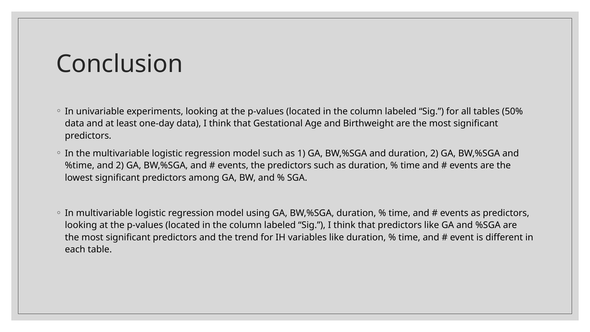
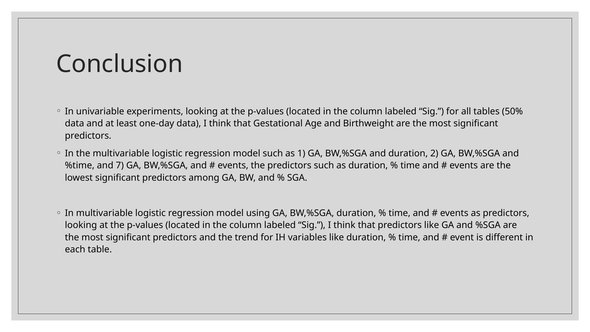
and 2: 2 -> 7 (120, 165)
